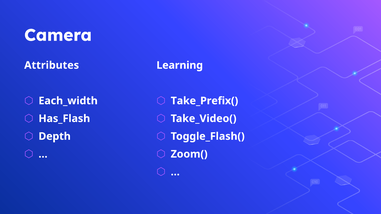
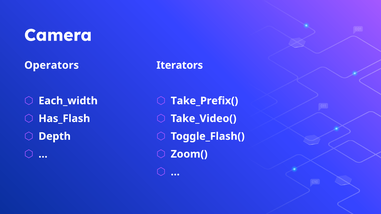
Attributes: Attributes -> Operators (52, 65)
Learning: Learning -> Iterators (180, 65)
